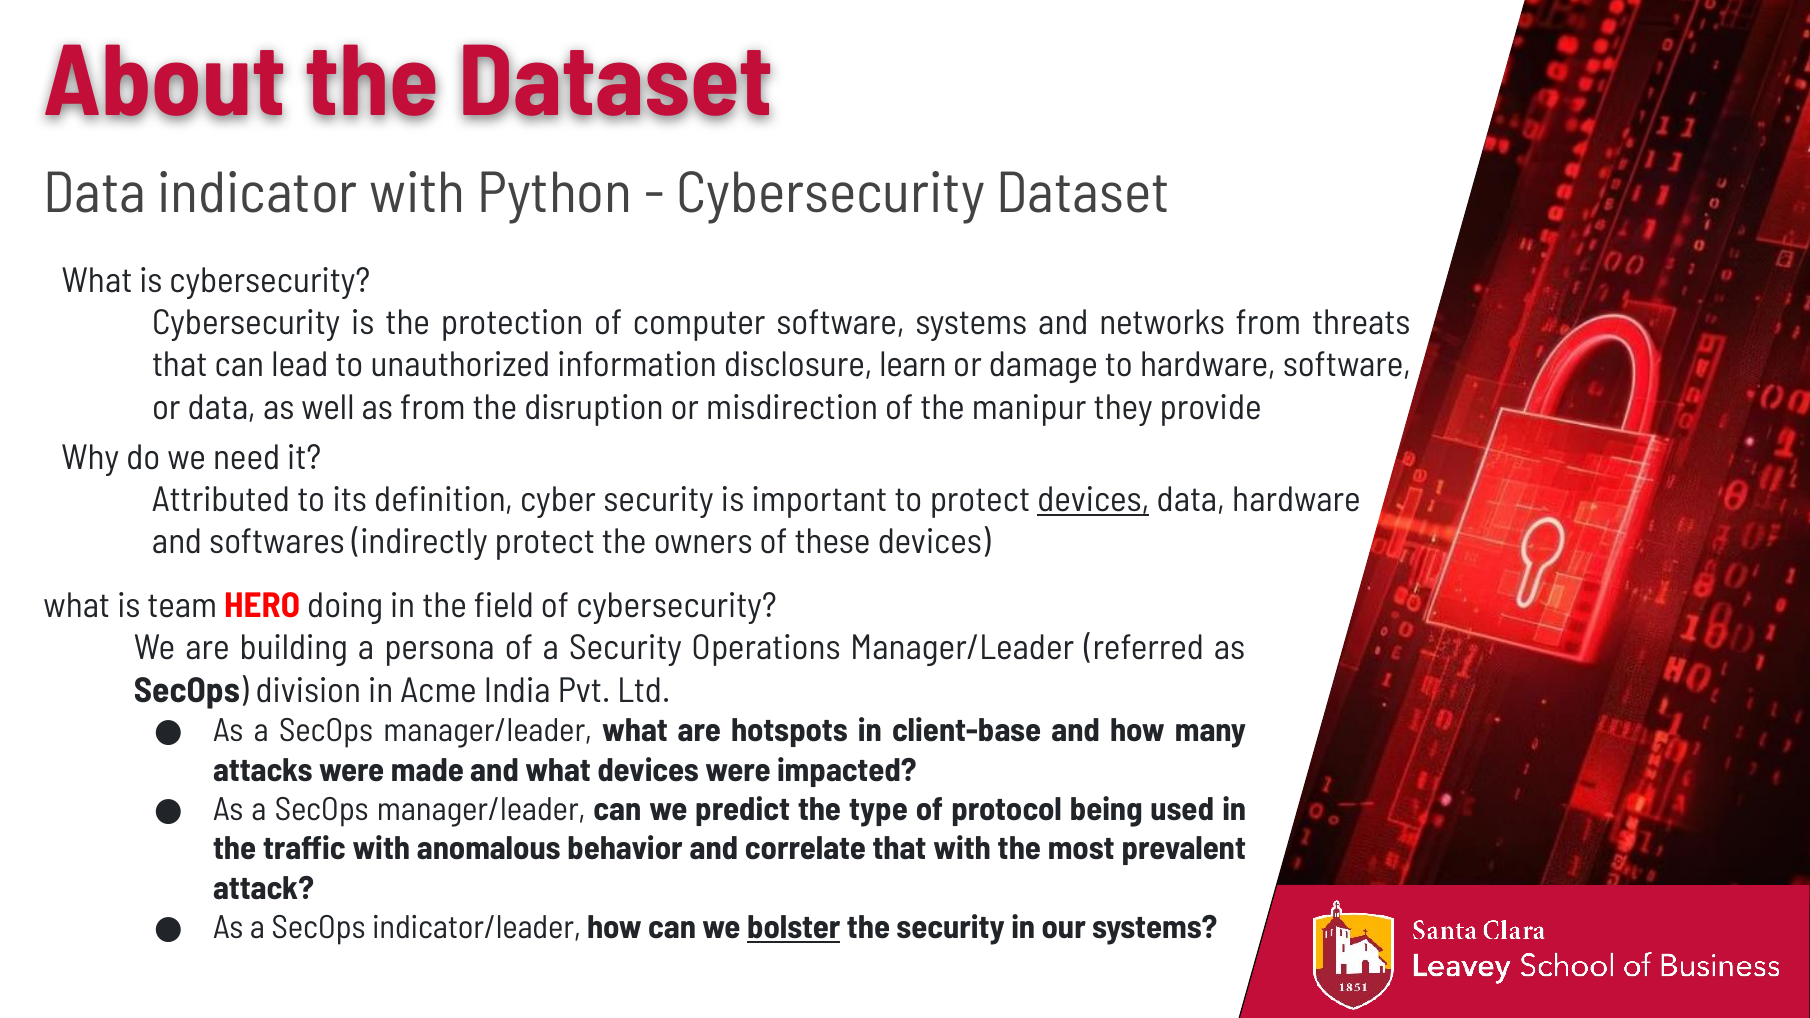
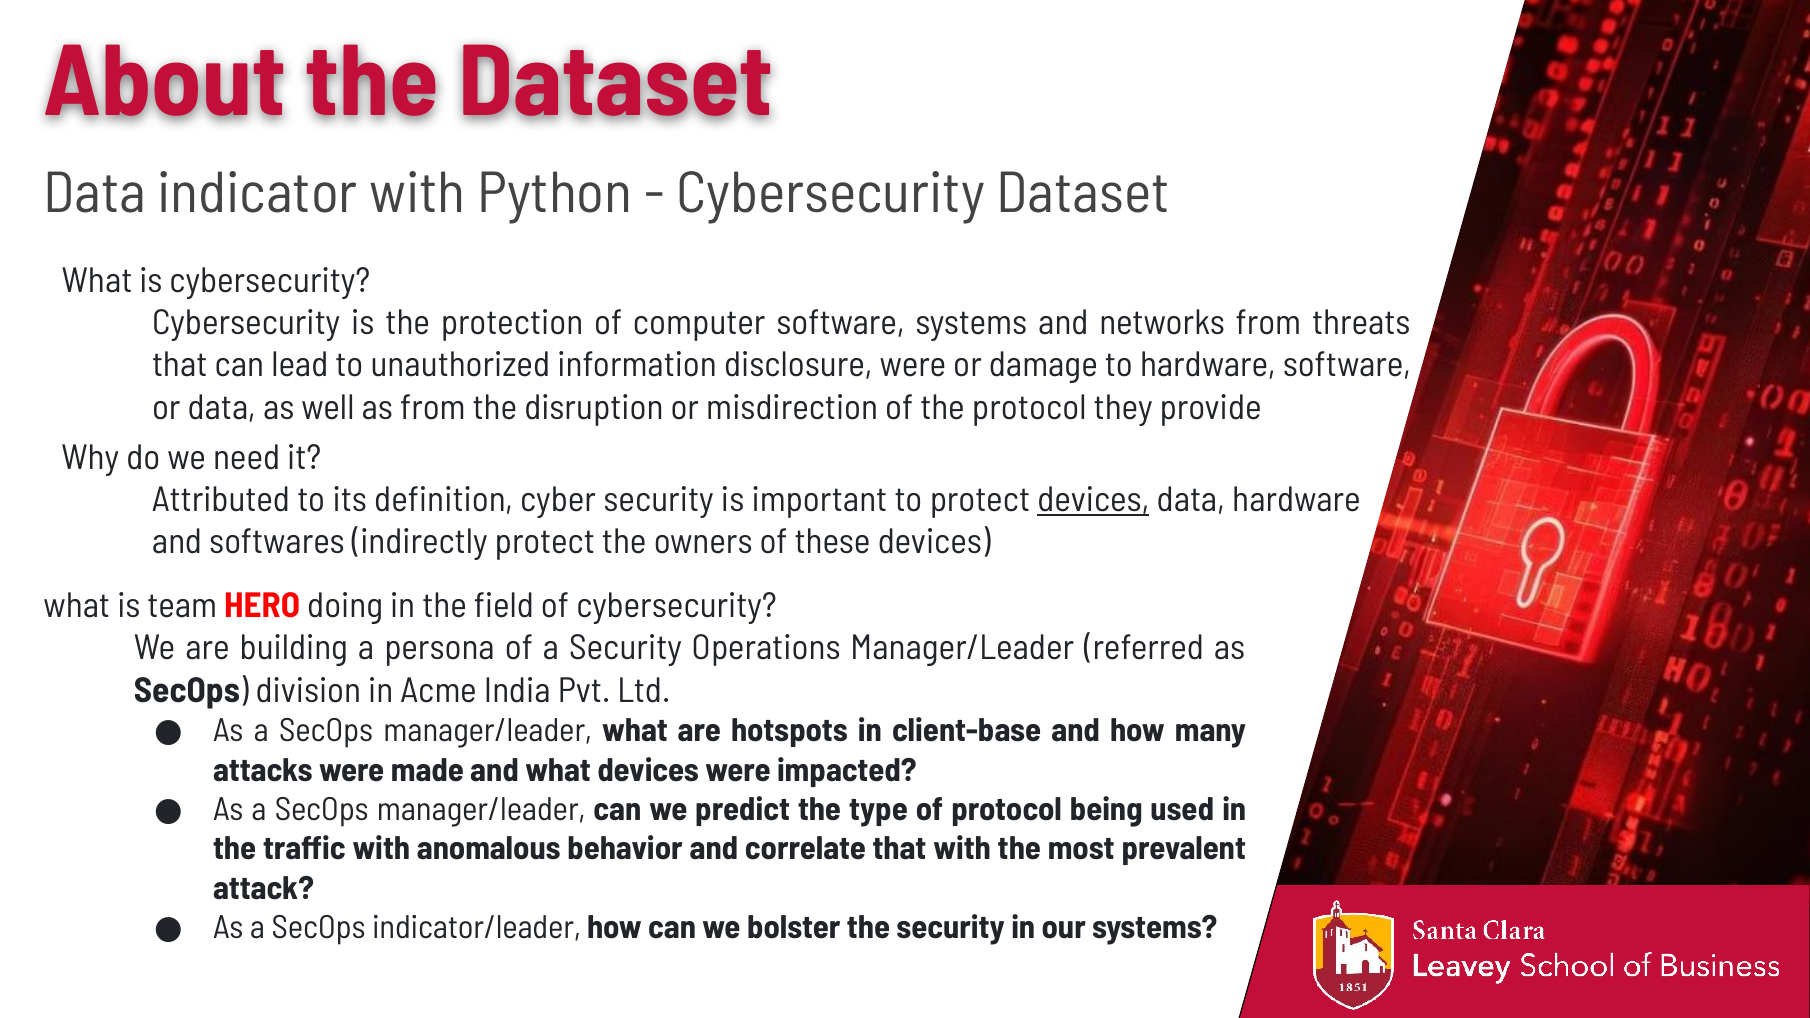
disclosure learn: learn -> were (913, 365)
the manipur: manipur -> protocol (1029, 408)
bolster underline: present -> none (794, 928)
